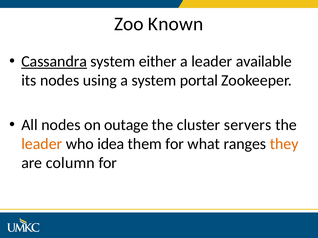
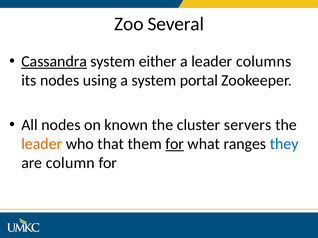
Known: Known -> Several (176, 24)
available: available -> columns (264, 62)
outage: outage -> known (126, 125)
idea: idea -> that (111, 144)
for underline: none -> present (175, 144)
they colour: orange -> blue (284, 144)
